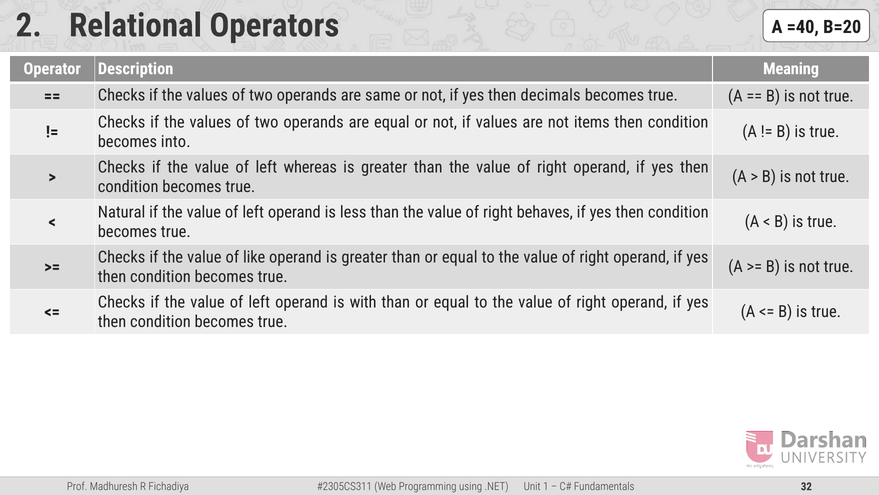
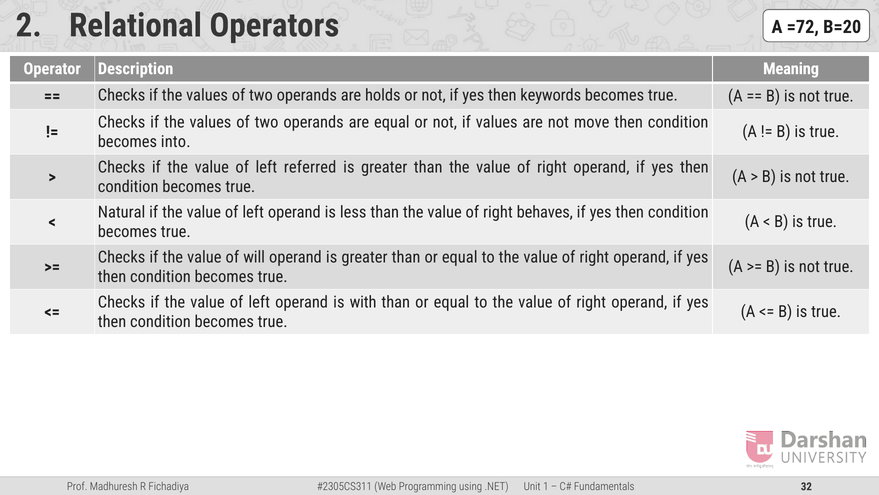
=40: =40 -> =72 (803, 27)
same: same -> holds (383, 95)
decimals: decimals -> keywords (551, 95)
items: items -> move (592, 122)
whereas: whereas -> referred (310, 167)
like: like -> will (254, 257)
